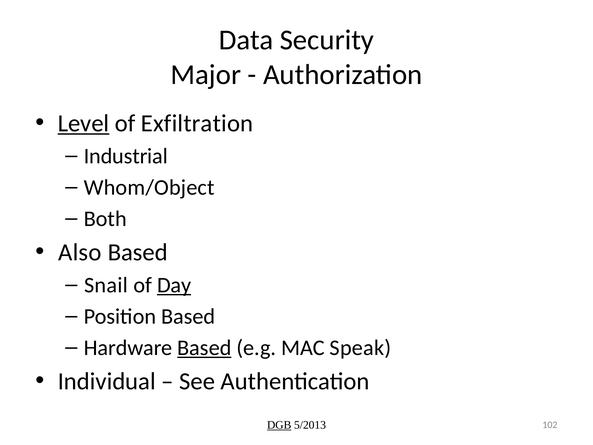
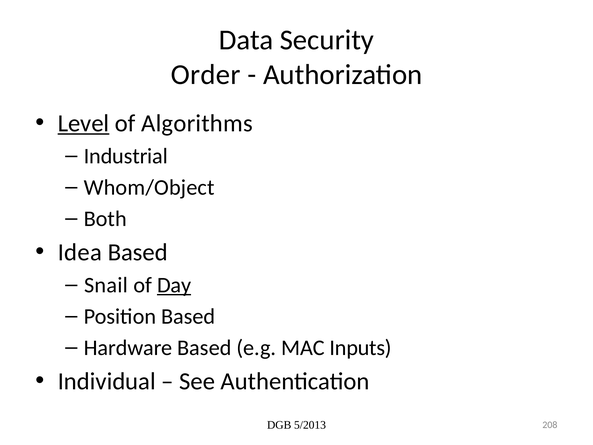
Major: Major -> Order (206, 75)
Exfiltration: Exfiltration -> Algorithms (197, 123)
Also: Also -> Idea (80, 252)
Based underline: present -> none (204, 348)
Speak: Speak -> Inputs (361, 348)
DGB underline: present -> none (279, 425)
102: 102 -> 208 (550, 425)
